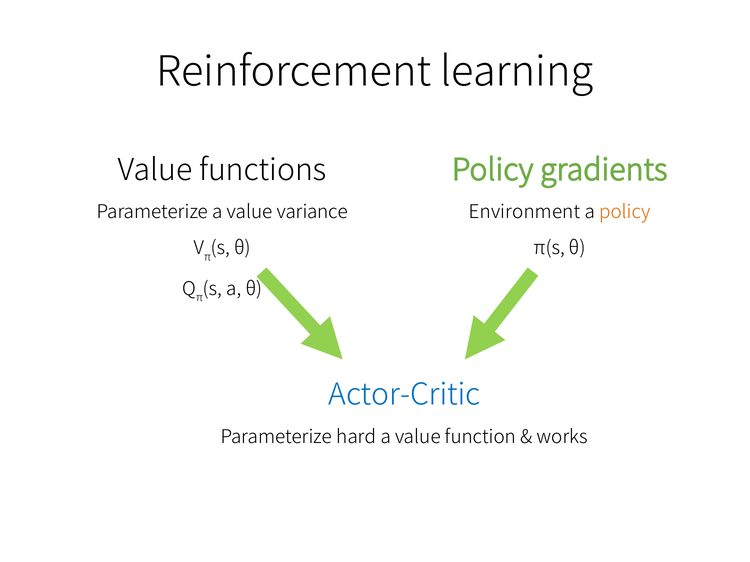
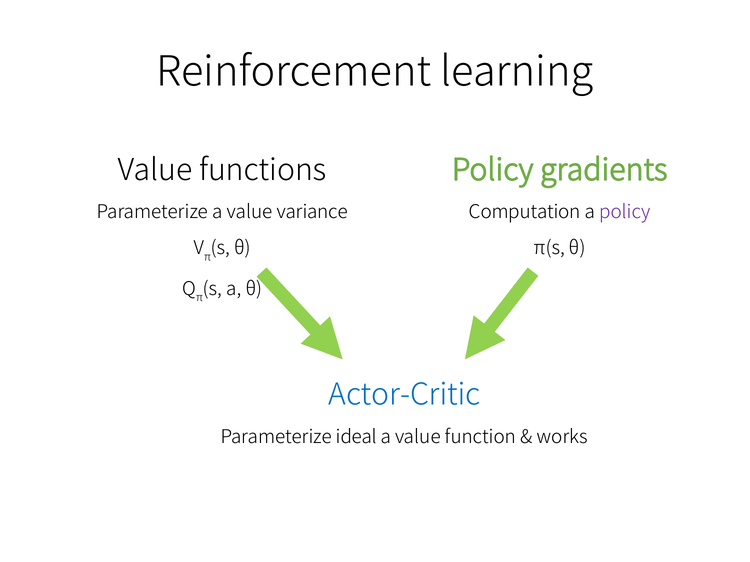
Environment: Environment -> Computation (525, 212)
policy colour: orange -> purple (625, 212)
hard: hard -> ideal (356, 437)
